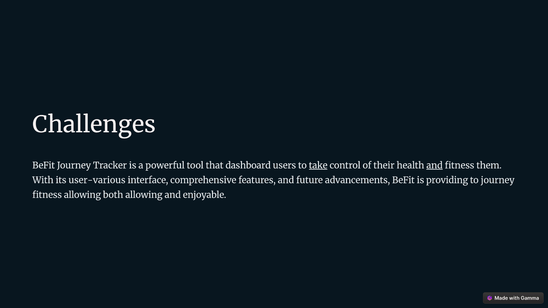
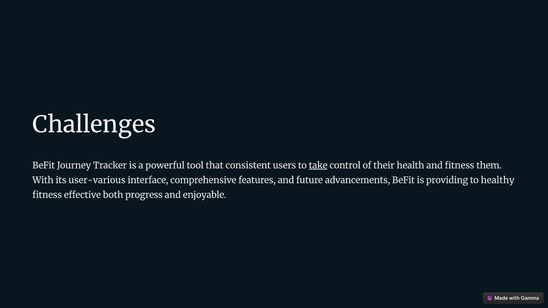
dashboard: dashboard -> consistent (248, 166)
and underline: present -> none (434, 166)
to journey: journey -> healthy (498, 180)
fitness allowing: allowing -> effective (82, 195)
both allowing: allowing -> progress (144, 195)
